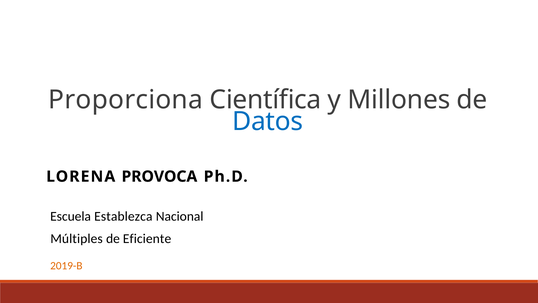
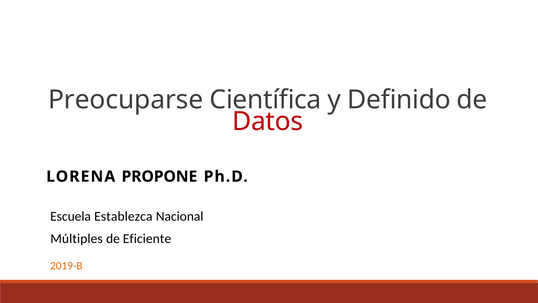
Proporciona: Proporciona -> Preocuparse (126, 100)
Millones: Millones -> Definido (399, 100)
Datos colour: blue -> red (268, 121)
PROVOCA: PROVOCA -> PROPONE (159, 176)
